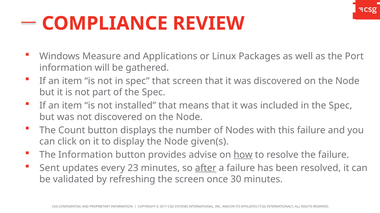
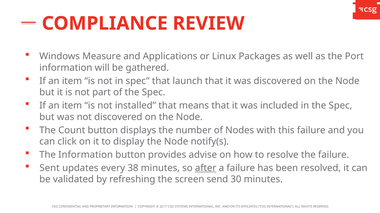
that screen: screen -> launch (188, 81)
given(s: given(s -> notify(s (210, 142)
how underline: present -> none (243, 155)
23: 23 -> 38 (133, 169)
once: once -> send (217, 180)
